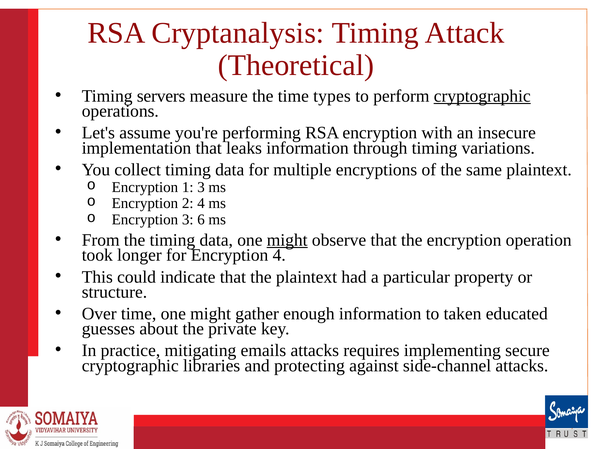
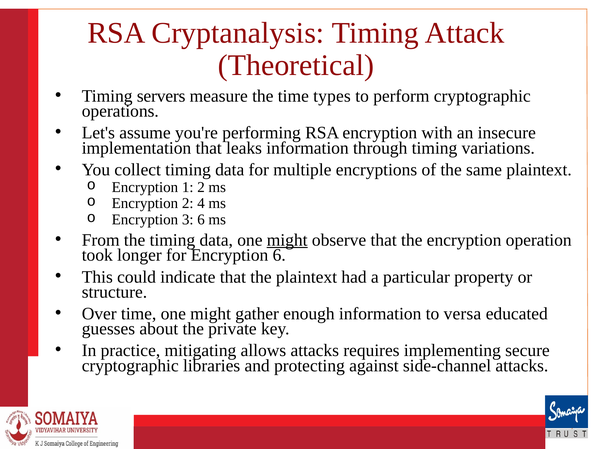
cryptographic underline: present -> none (482, 96)
1 3: 3 -> 2 (201, 187)
Encryption 4: 4 -> 6 (279, 255)
taken: taken -> versa (462, 314)
emails: emails -> allows (263, 351)
